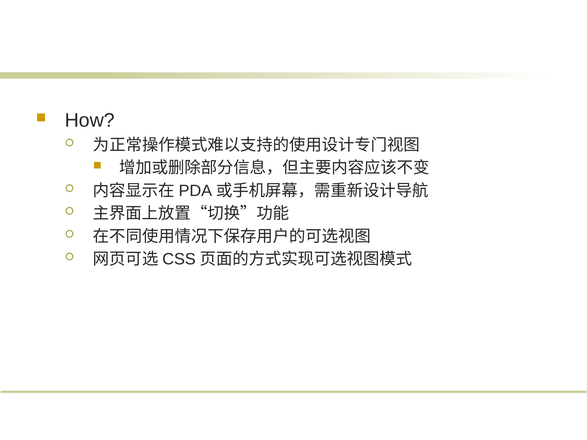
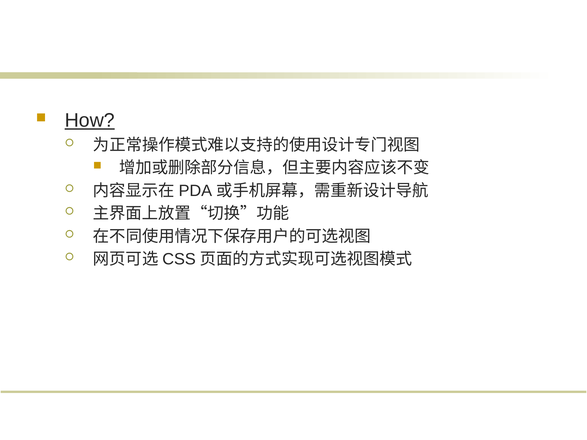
How underline: none -> present (90, 121)
